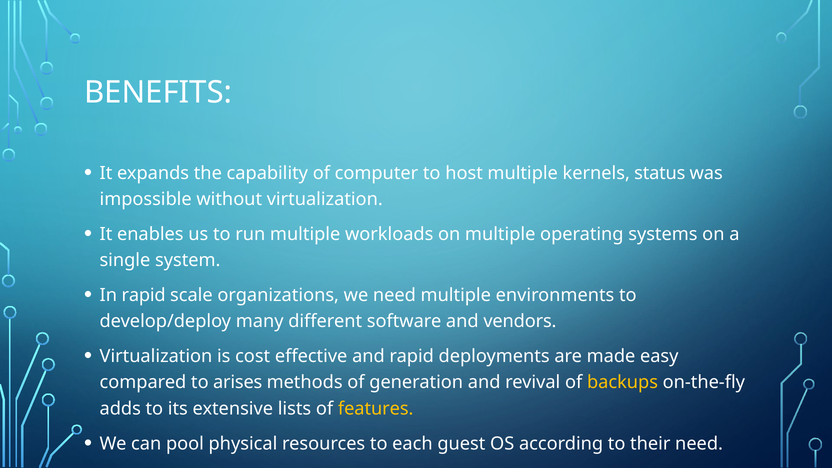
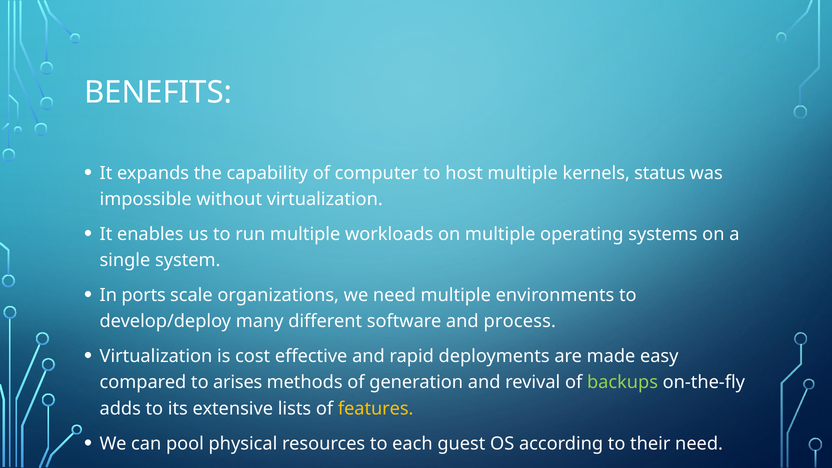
In rapid: rapid -> ports (144, 295)
vendors: vendors -> process (520, 321)
backups colour: yellow -> light green (623, 382)
